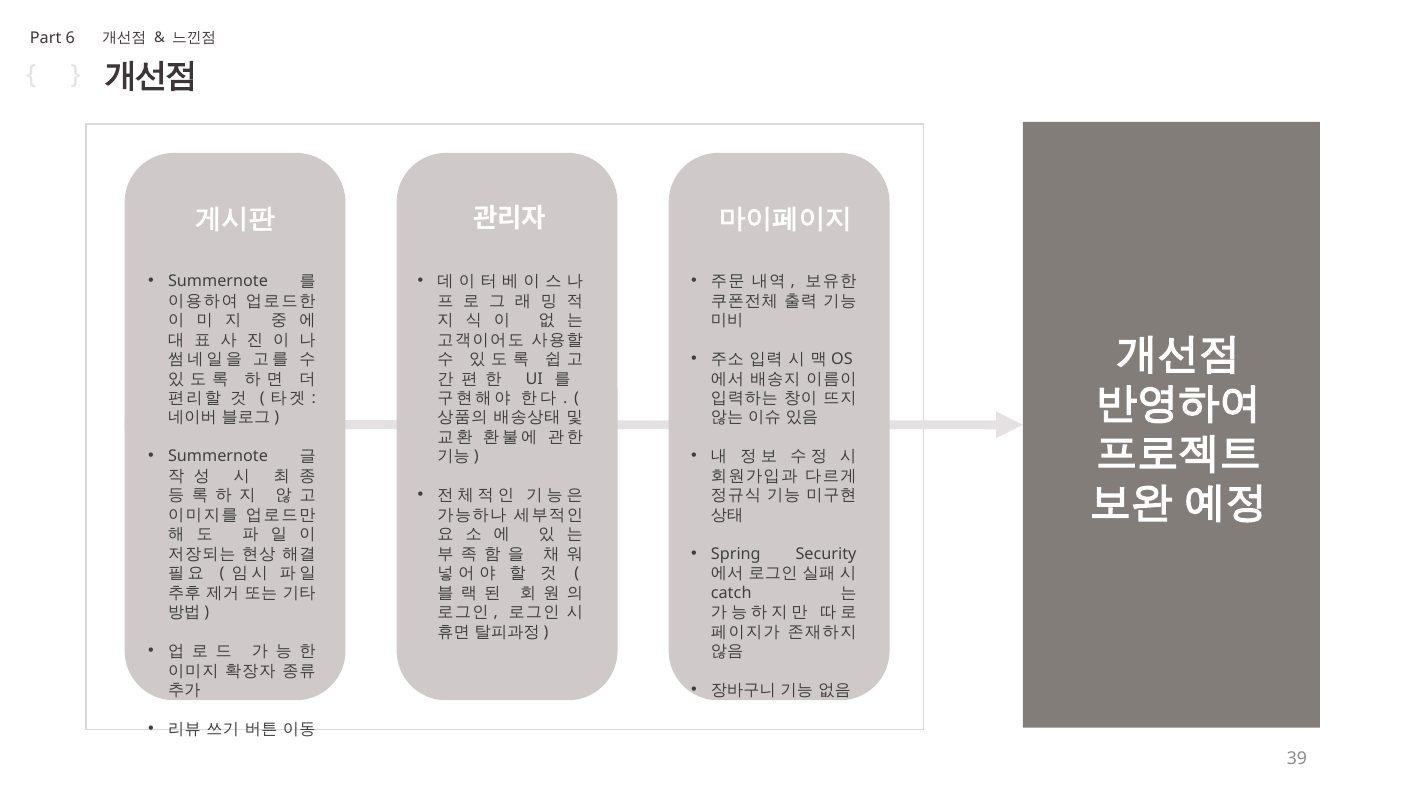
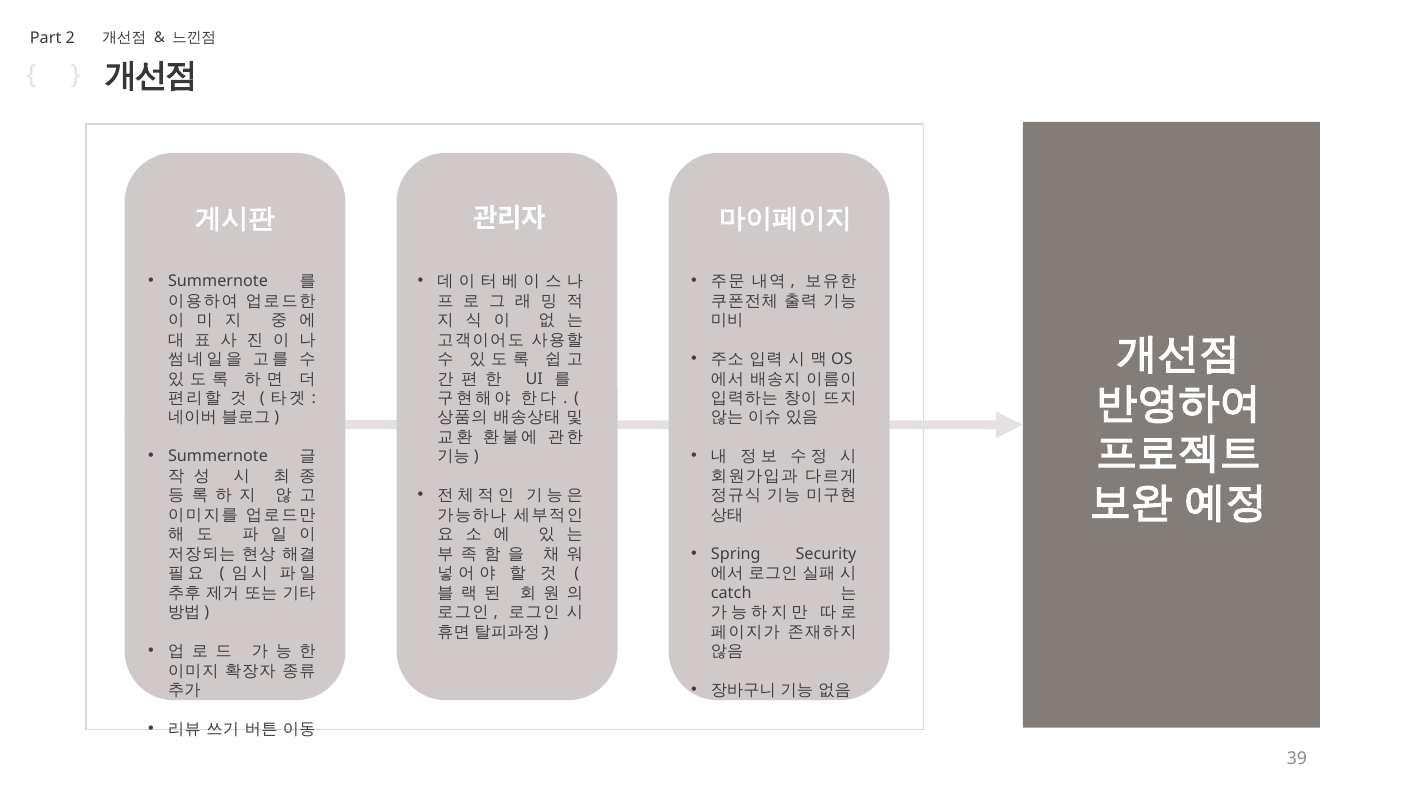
6: 6 -> 2 (70, 38)
